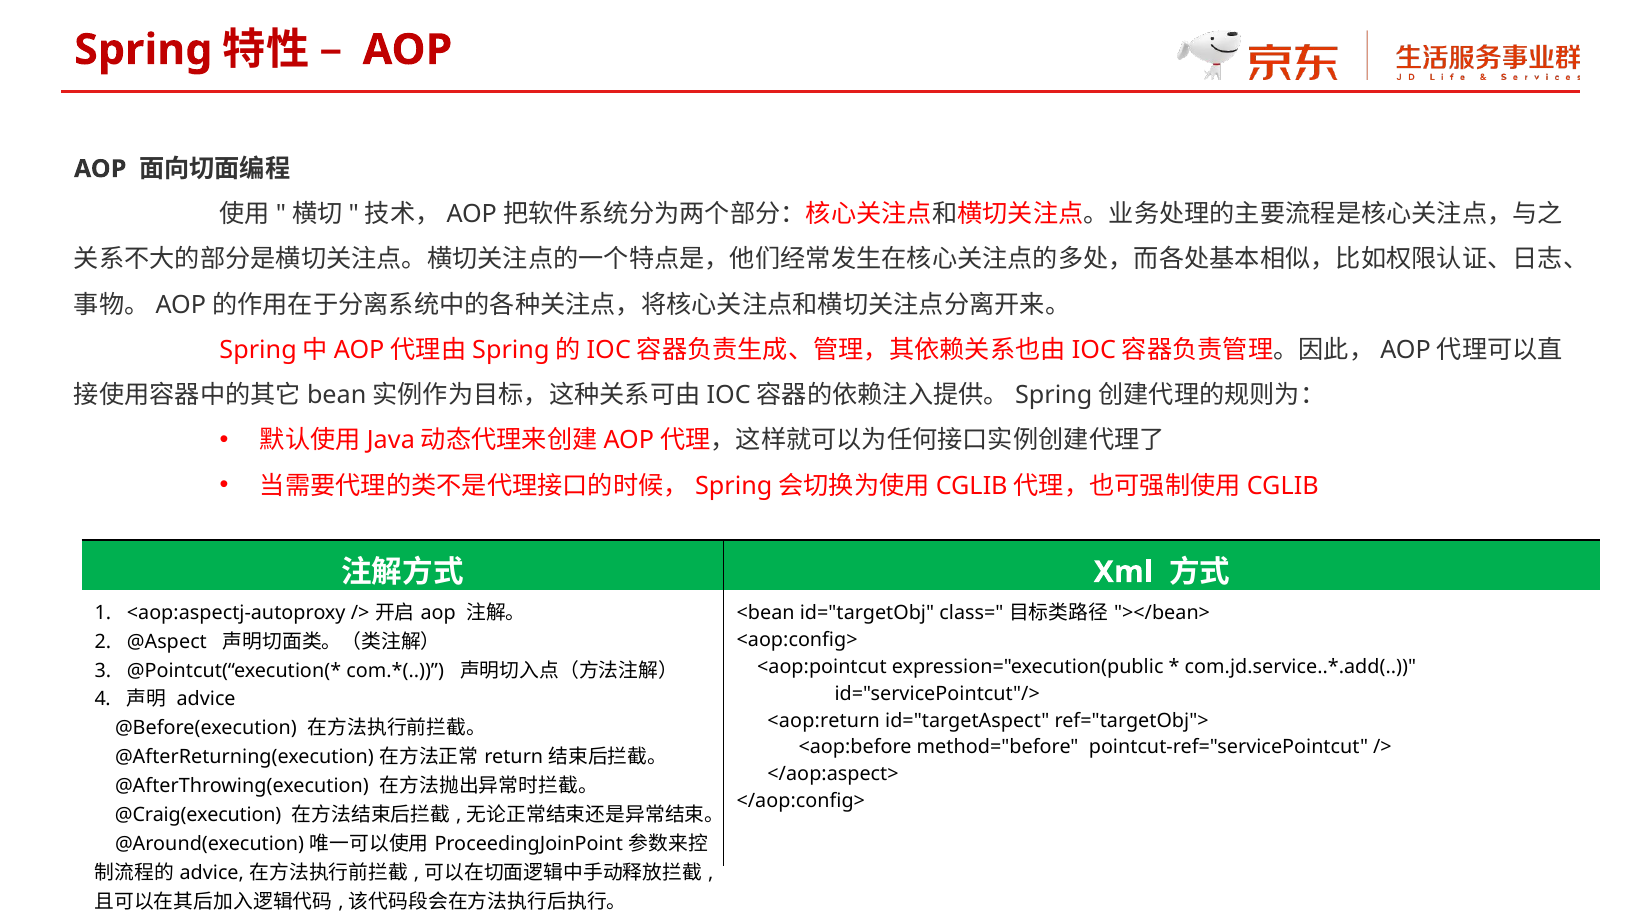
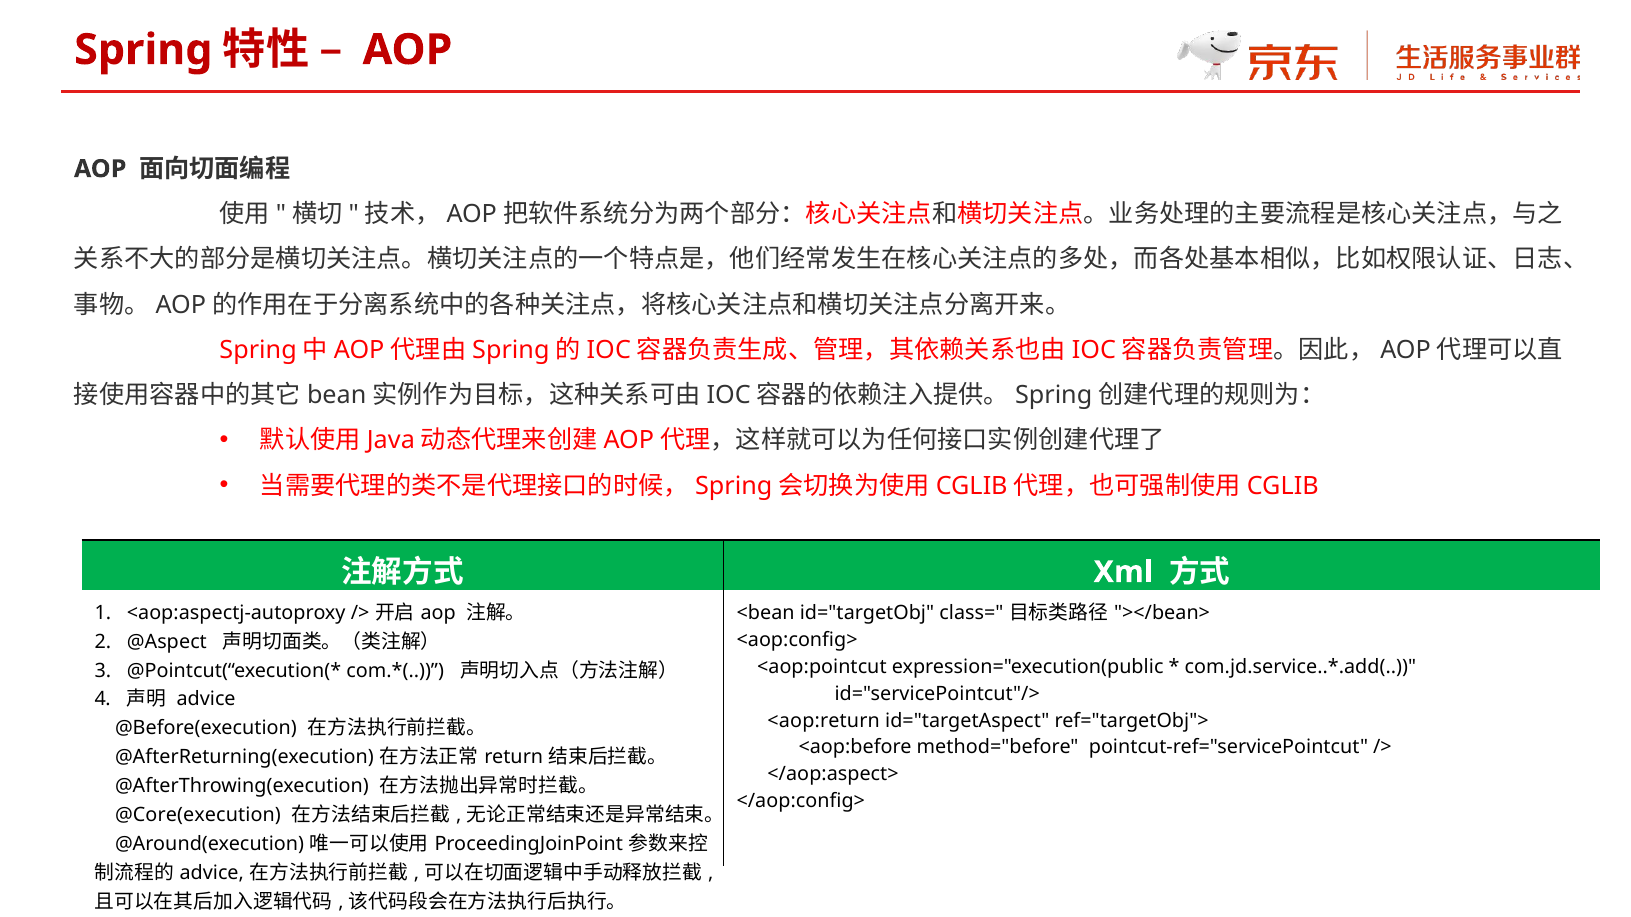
@Craig(execution: @Craig(execution -> @Core(execution (198, 815)
